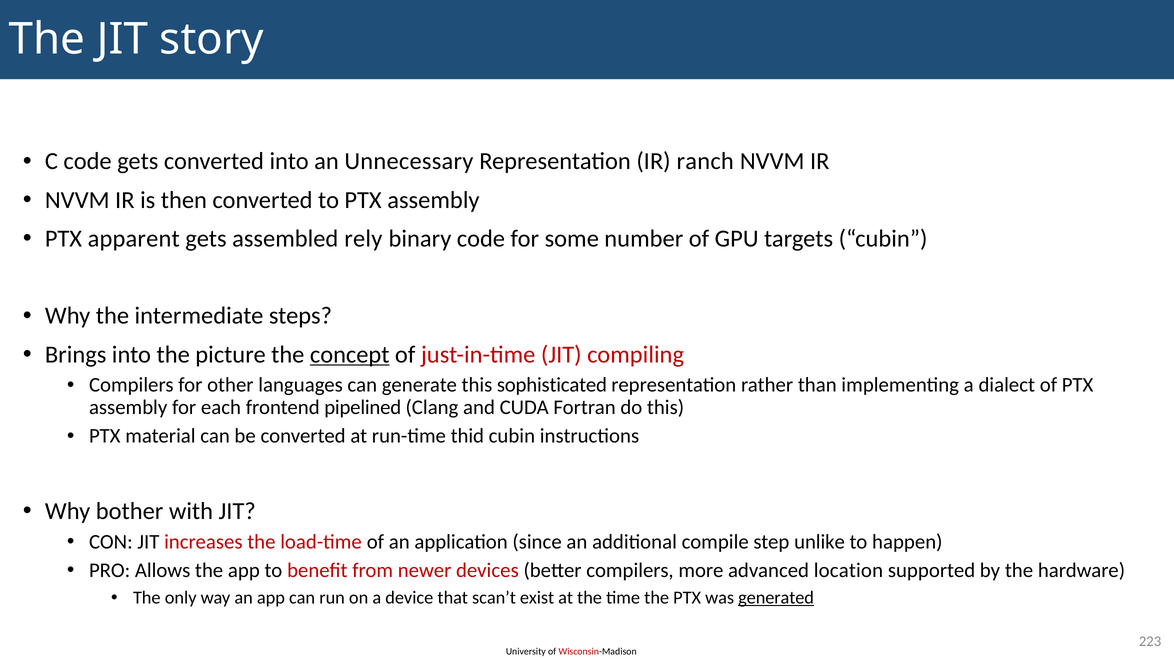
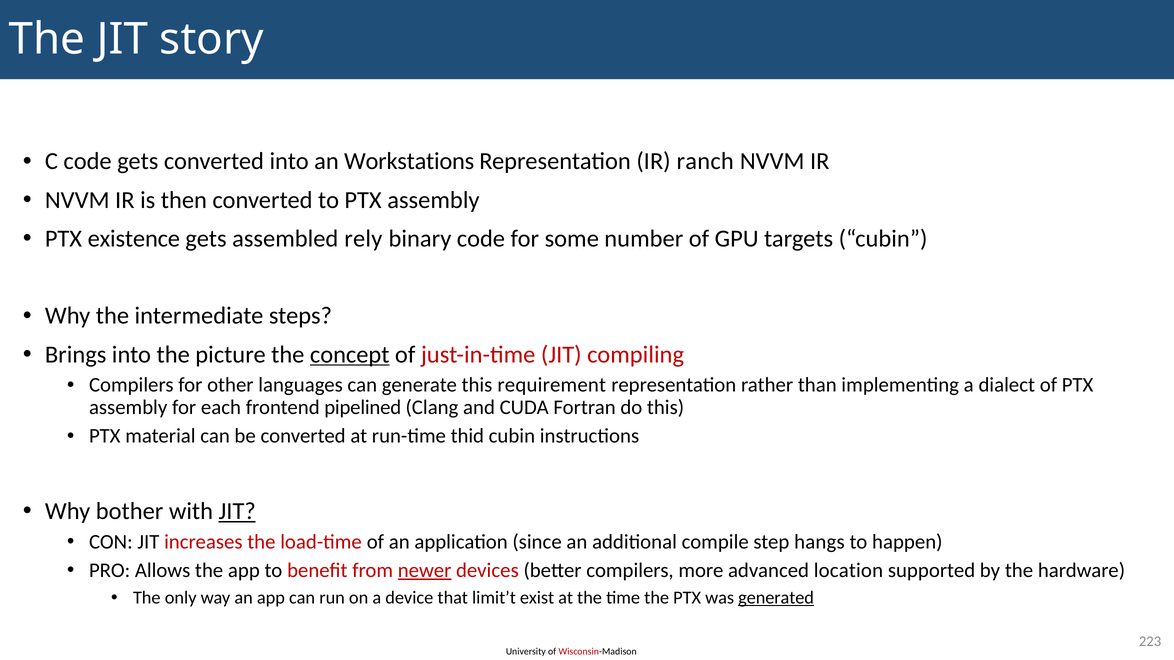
Unnecessary: Unnecessary -> Workstations (409, 161)
apparent: apparent -> existence (134, 239)
sophisticated: sophisticated -> requirement (552, 385)
JIT underline: none -> present (237, 512)
unlike: unlike -> hangs (819, 542)
newer underline: none -> present (425, 571)
scan’t: scan’t -> limit’t (494, 598)
